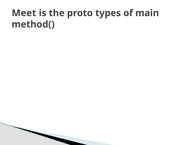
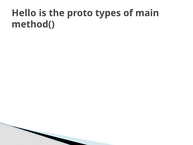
Meet: Meet -> Hello (24, 13)
